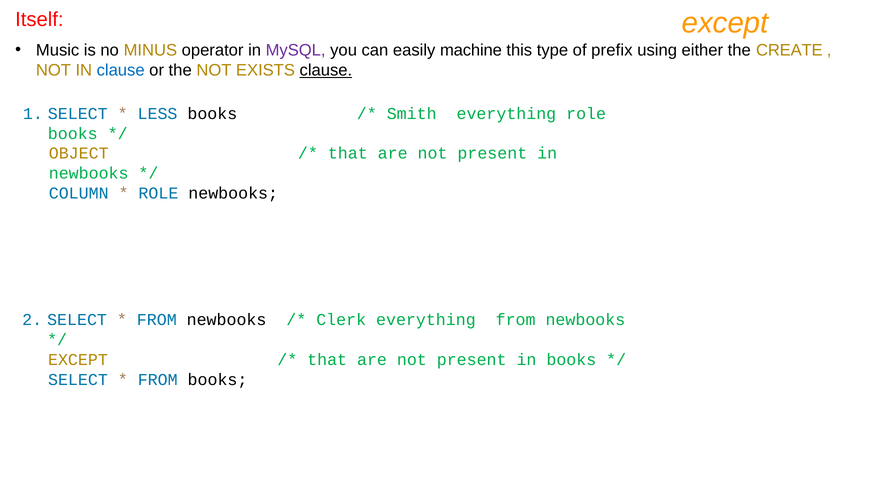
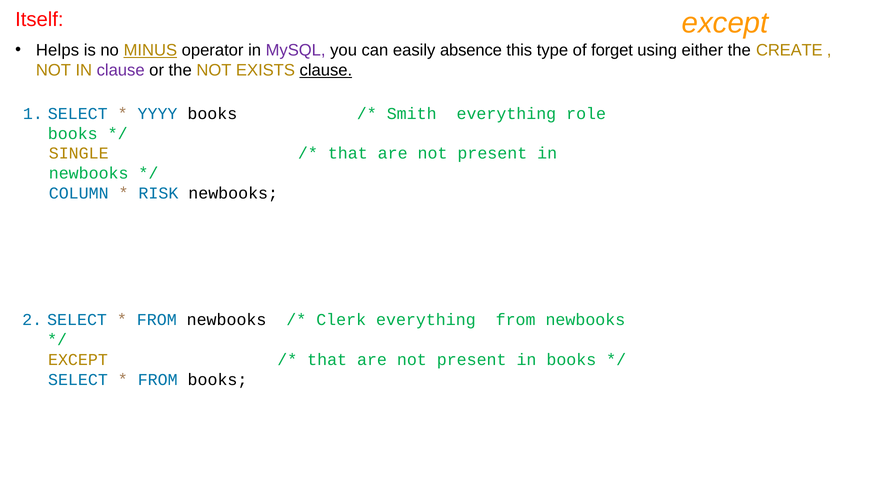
Music: Music -> Helps (58, 50)
MINUS underline: none -> present (150, 50)
machine: machine -> absence (471, 50)
prefix: prefix -> forget (612, 50)
clause colour: blue -> purple (121, 70)
LESS: LESS -> YYYY (158, 113)
OBJECT: OBJECT -> SINGLE (79, 153)
ROLE: ROLE -> RISK (158, 193)
